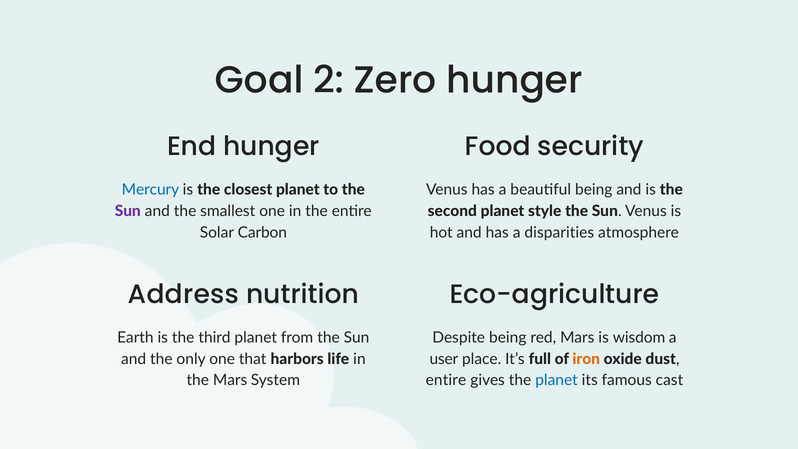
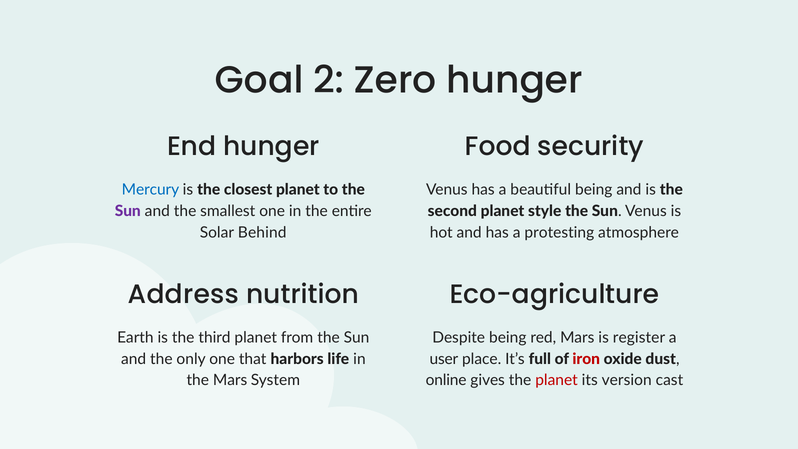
Carbon: Carbon -> Behind (262, 233)
disparities: disparities -> protesting (559, 233)
wisdom: wisdom -> register (639, 337)
iron colour: orange -> red (586, 359)
entire: entire -> online (446, 380)
planet colour: blue -> red (557, 380)
famous: famous -> version (627, 380)
